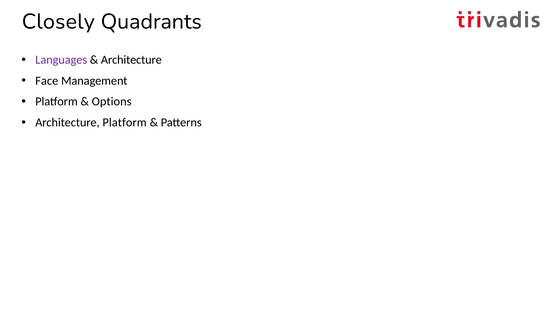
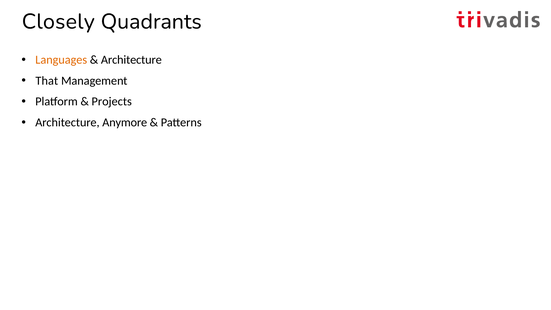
Languages colour: purple -> orange (61, 60)
Face: Face -> That (47, 81)
Options: Options -> Projects (112, 102)
Architecture Platform: Platform -> Anymore (125, 122)
